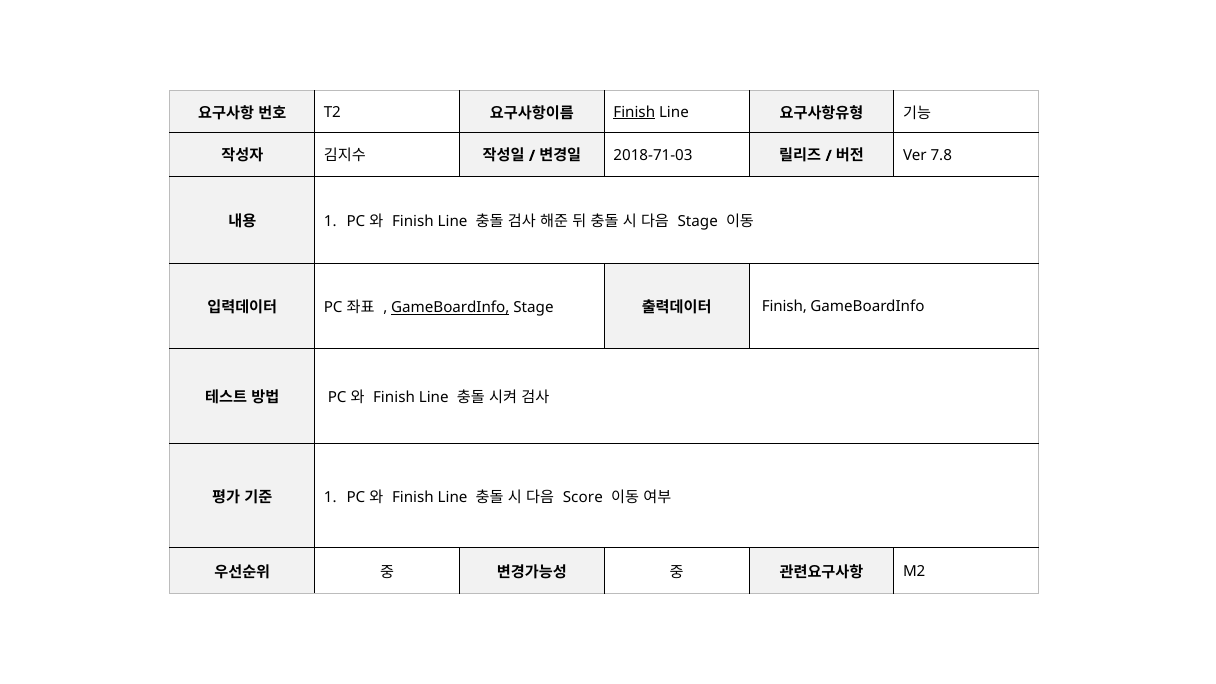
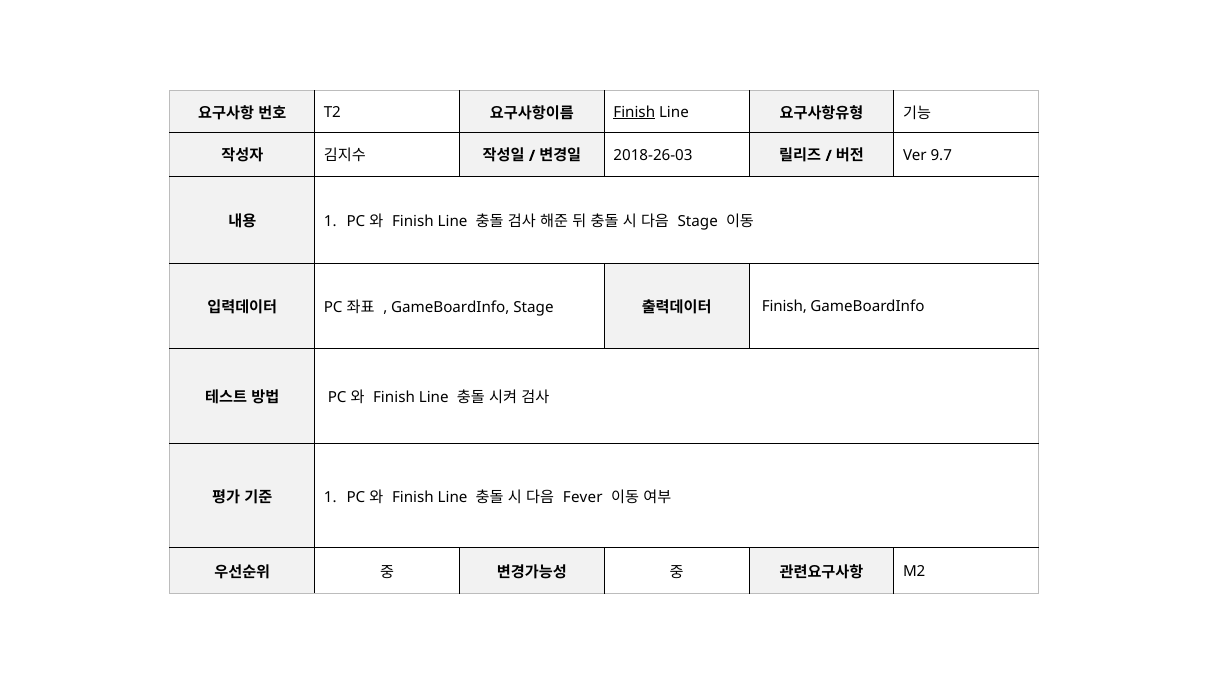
2018-71-03: 2018-71-03 -> 2018-26-03 (653, 155)
7.8: 7.8 -> 9.7 (941, 155)
GameBoardInfo underline: present -> none (450, 308)
Score: Score -> Fever (583, 497)
